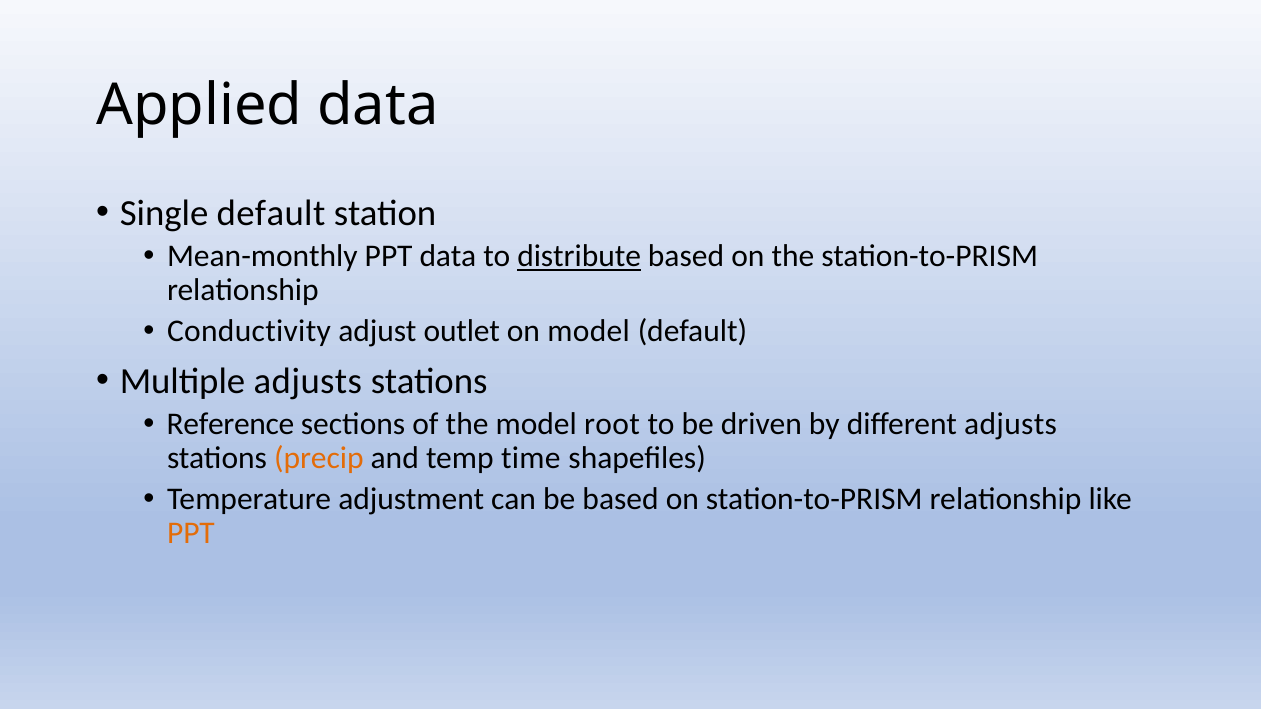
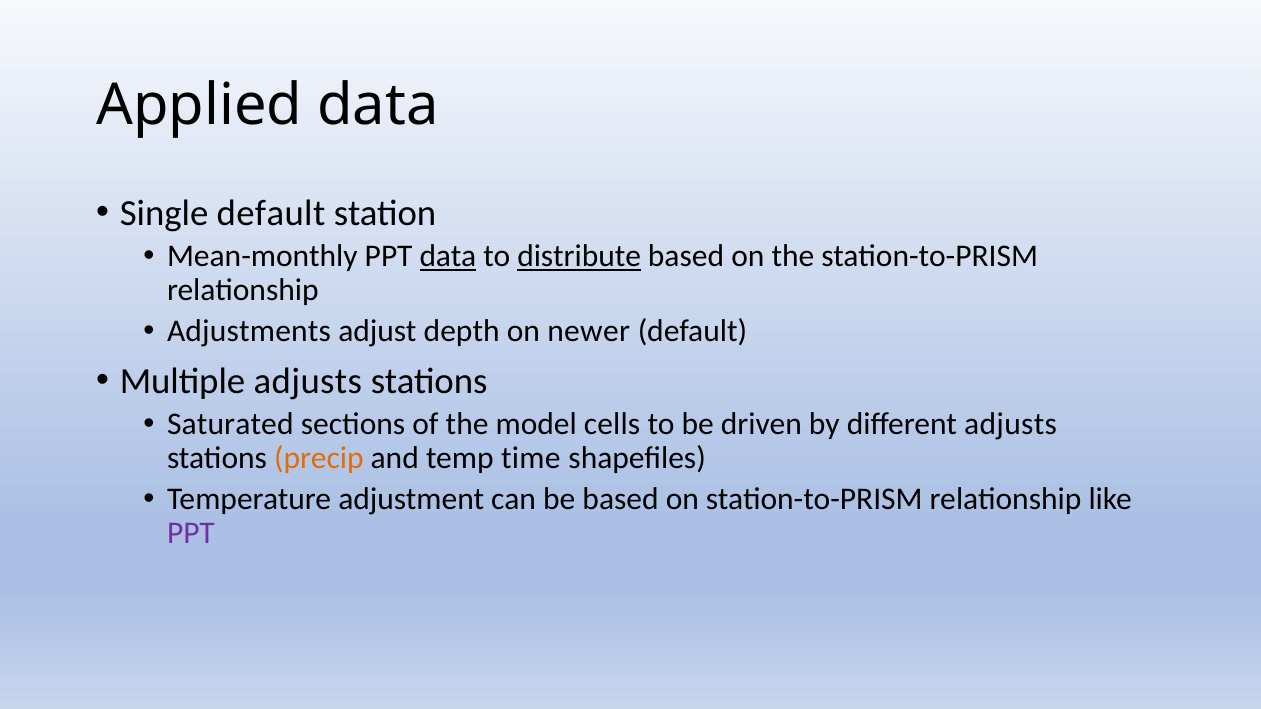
data underline: none -> present (448, 257)
Conductivity: Conductivity -> Adjustments (249, 331)
outlet: outlet -> depth (462, 331)
on model: model -> newer (589, 331)
Reference: Reference -> Saturated (230, 425)
root: root -> cells (612, 425)
PPT colour: orange -> purple (191, 533)
